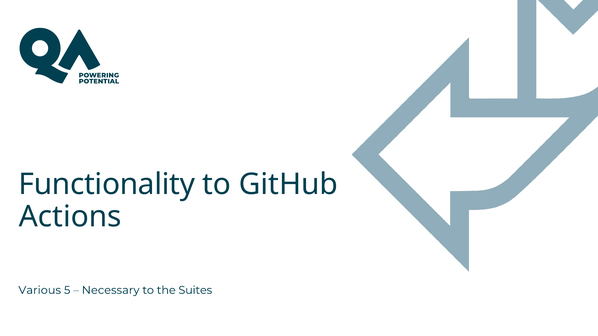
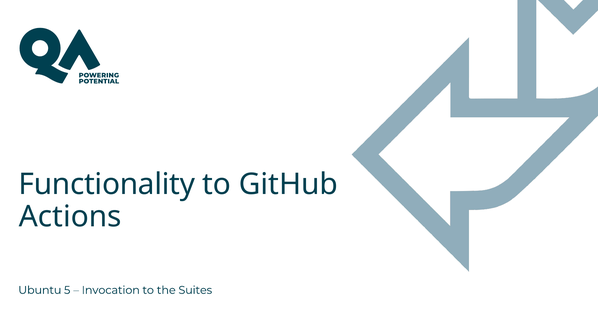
Various: Various -> Ubuntu (40, 290)
Necessary: Necessary -> Invocation (111, 290)
